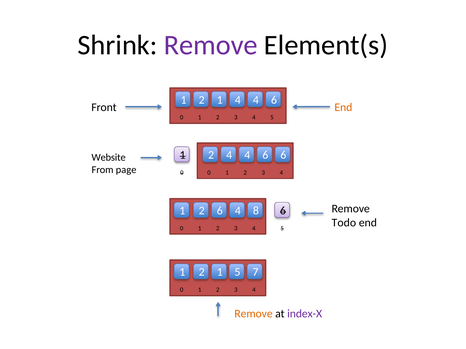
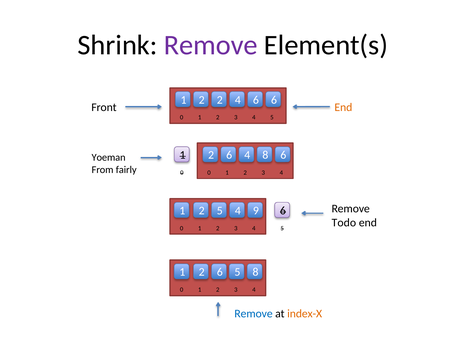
1 2 1: 1 -> 2 (220, 100)
4: 4 -> 6 (256, 100)
4: 4 -> 6 (229, 155)
6: 6 -> 8 (265, 155)
Website: Website -> Yoeman (109, 158)
page: page -> fairly (126, 170)
2 6: 6 -> 5 (220, 211)
8: 8 -> 9 (256, 211)
1: 1 -> 6 (220, 273)
5 7: 7 -> 8 (255, 273)
Remove colour: orange -> blue (254, 314)
index-X colour: purple -> orange (305, 314)
